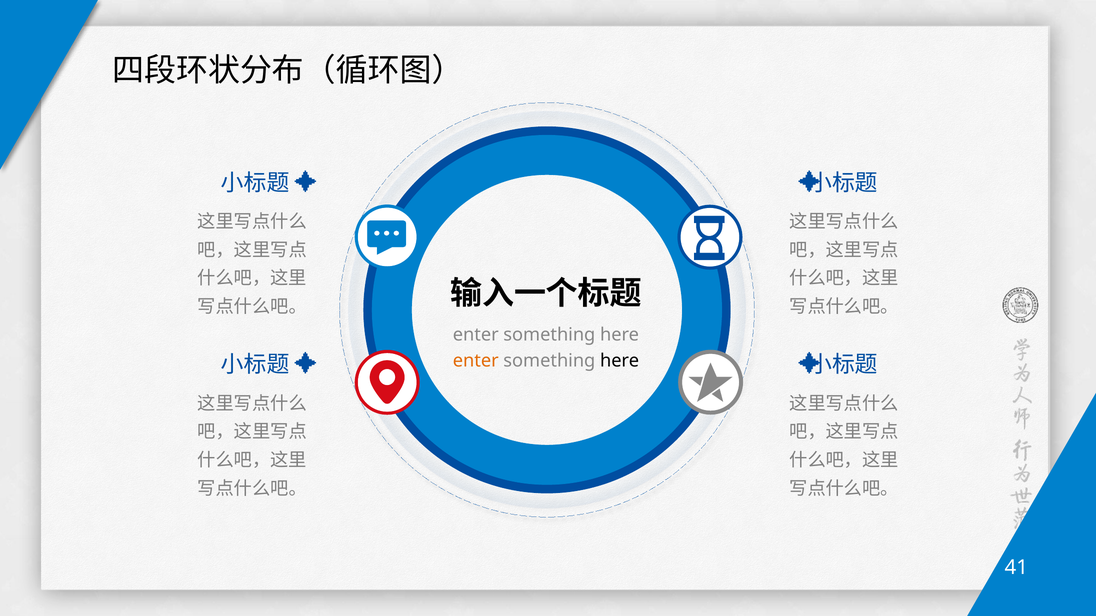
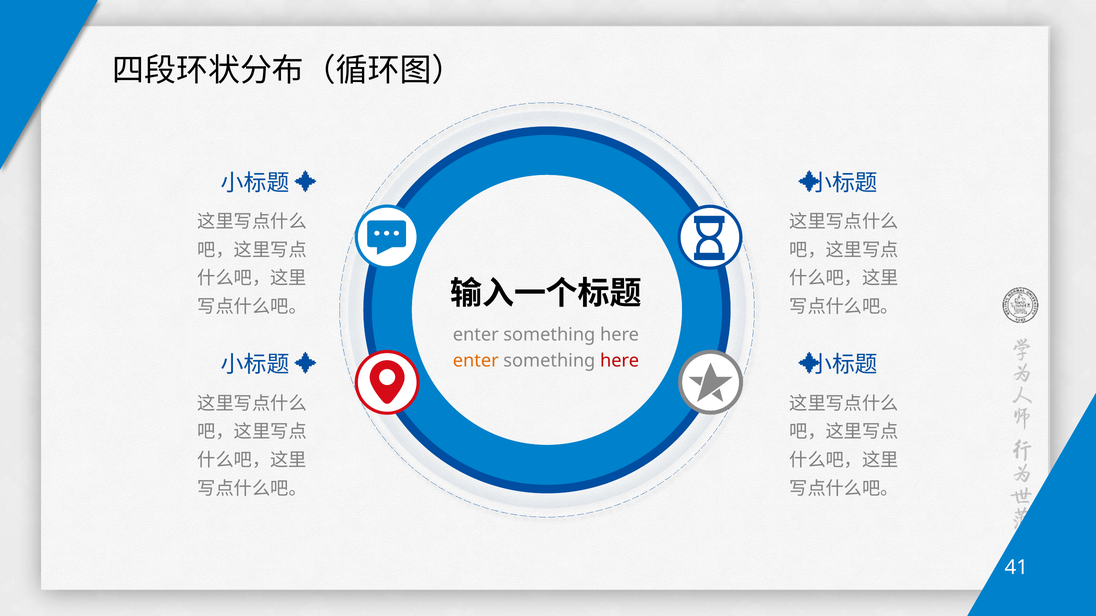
here colour: black -> red (620, 361)
